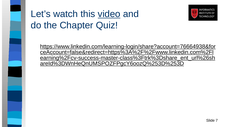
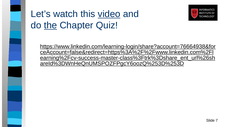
the underline: none -> present (51, 25)
